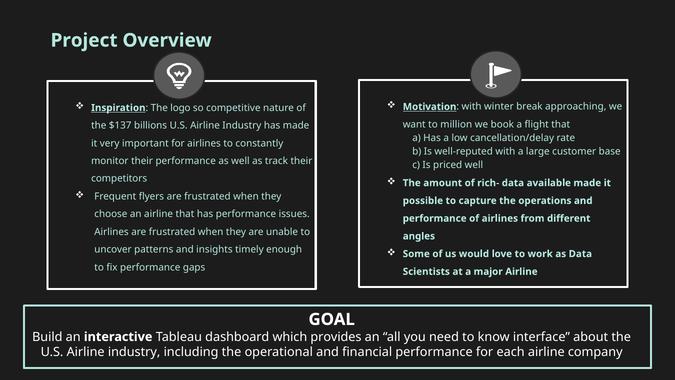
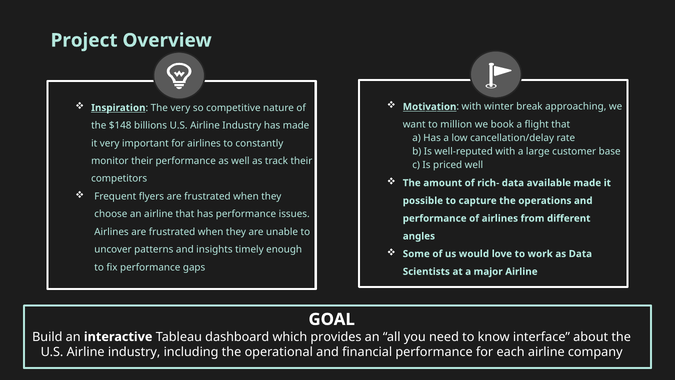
The logo: logo -> very (180, 108)
$137: $137 -> $148 (120, 125)
